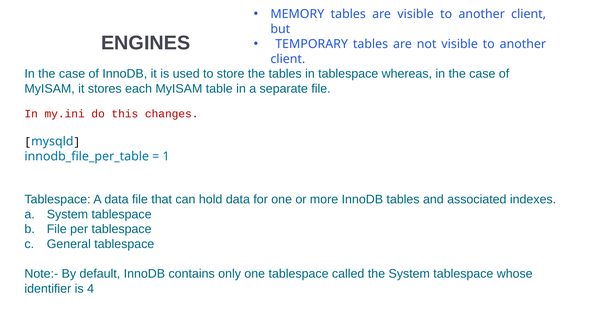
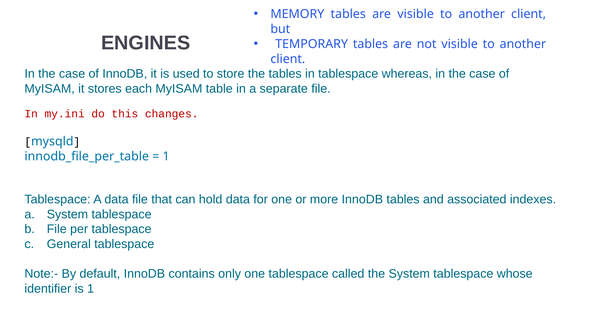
is 4: 4 -> 1 (91, 288)
